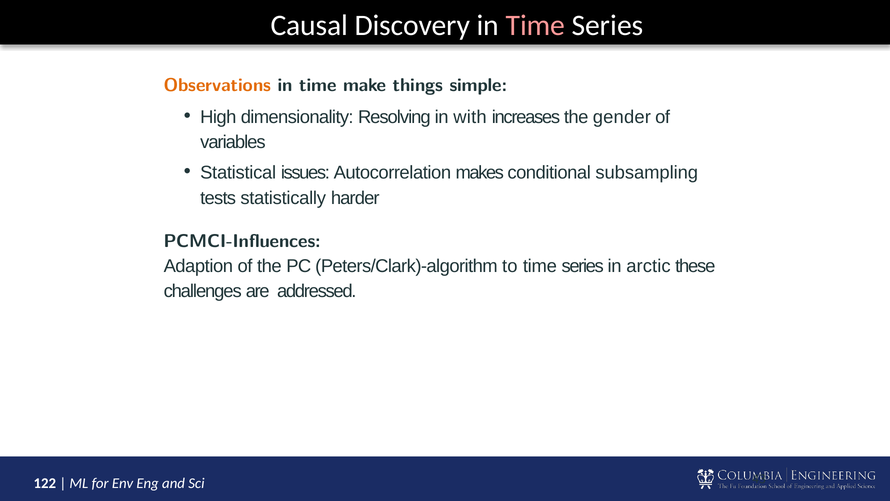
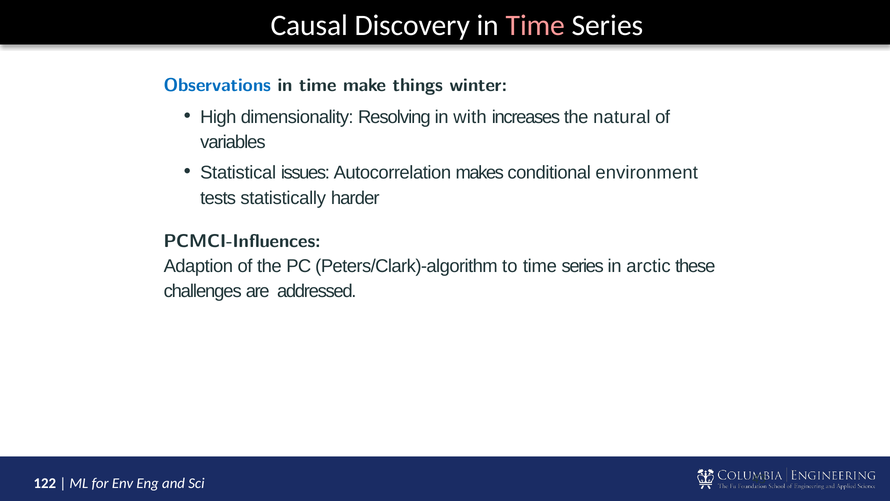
Observations colour: orange -> blue (217, 85)
simple: simple -> winter (479, 85)
gender: gender -> natural (622, 117)
subsampling: subsampling -> environment (647, 173)
